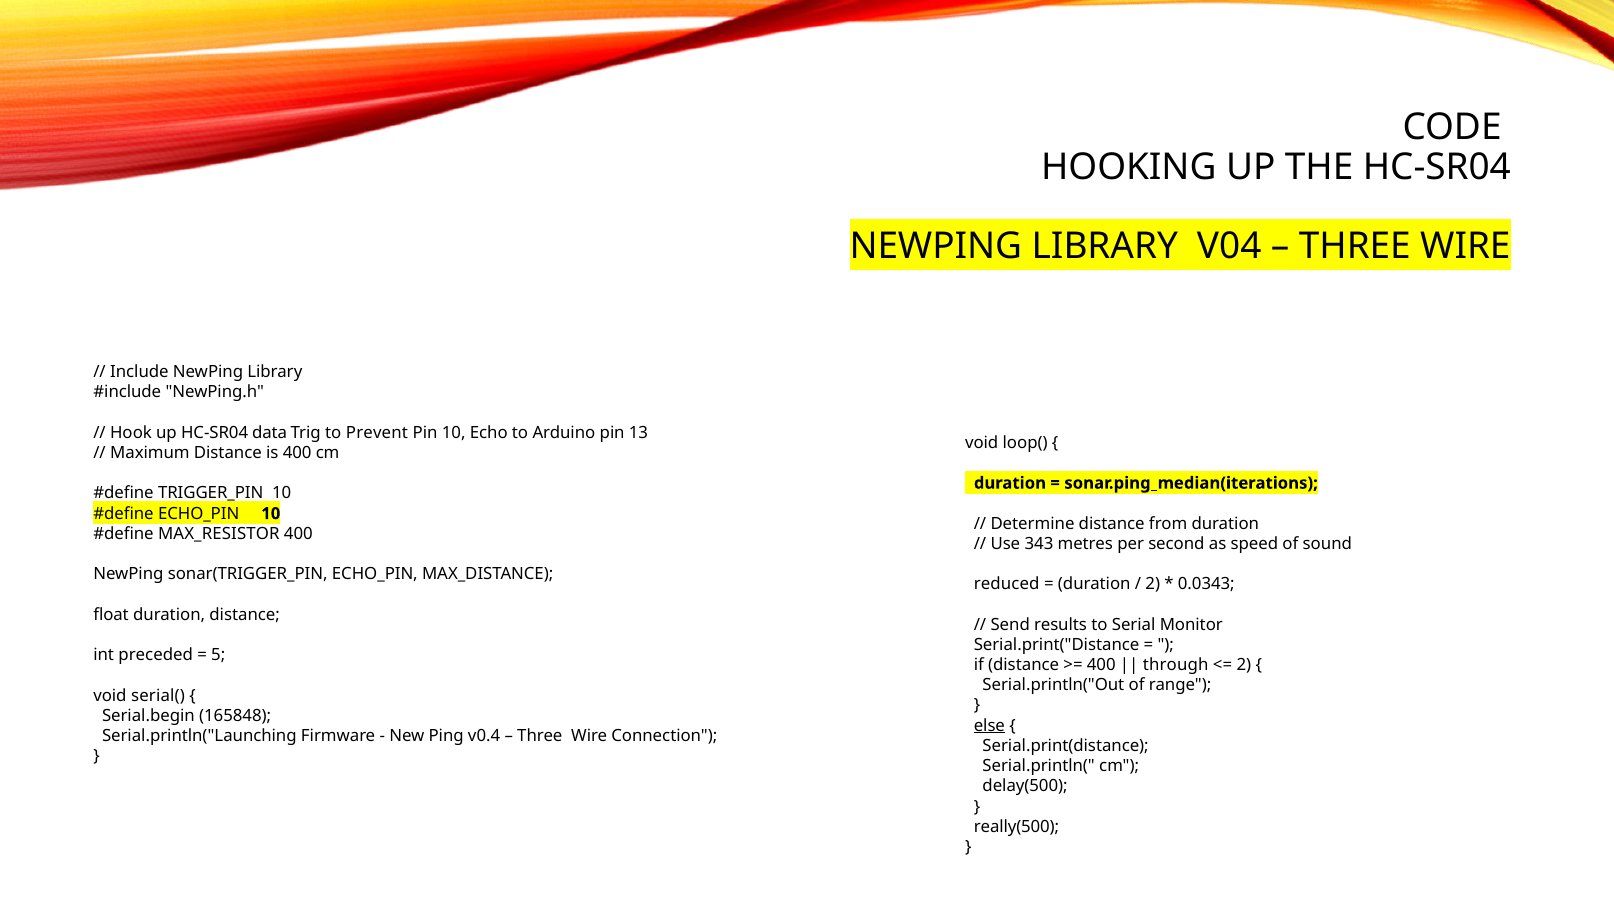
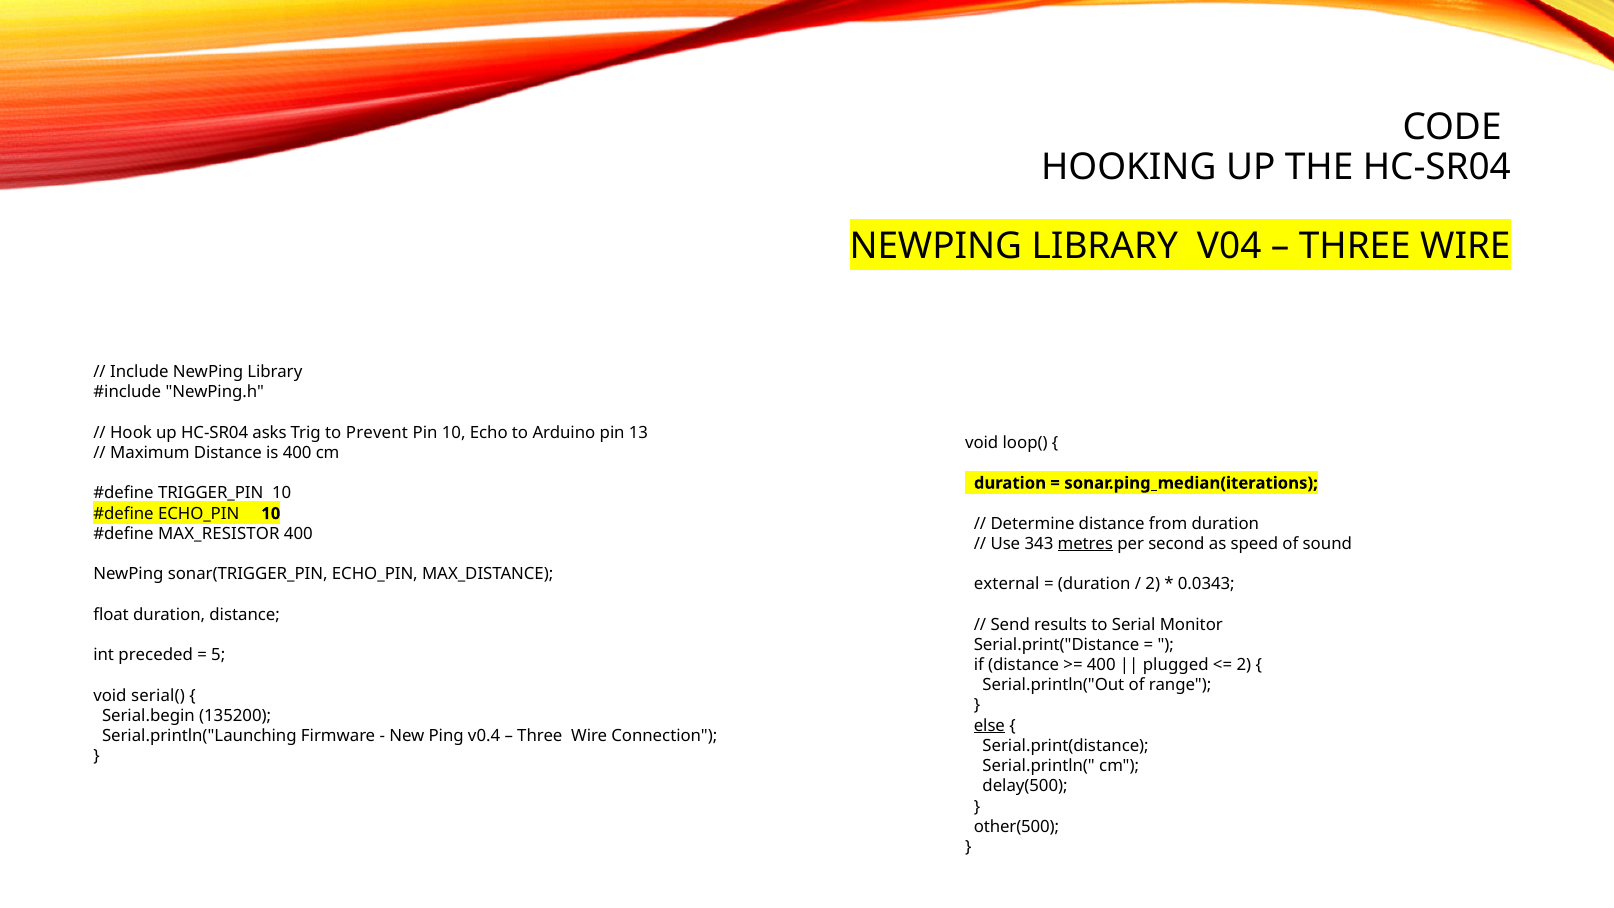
data: data -> asks (270, 433)
metres underline: none -> present (1085, 544)
reduced: reduced -> external (1007, 584)
through: through -> plugged (1176, 665)
165848: 165848 -> 135200 (235, 716)
really(500: really(500 -> other(500 (1016, 827)
